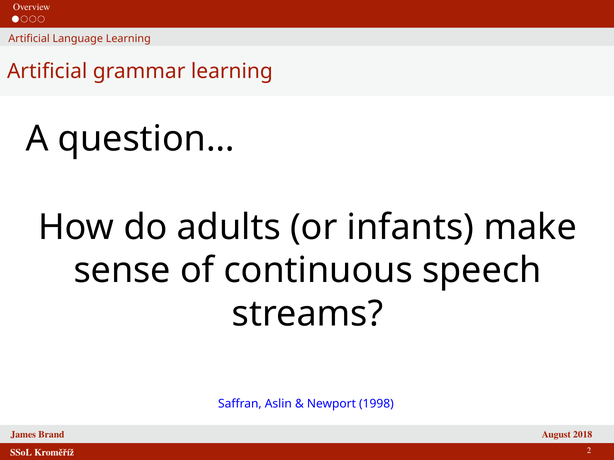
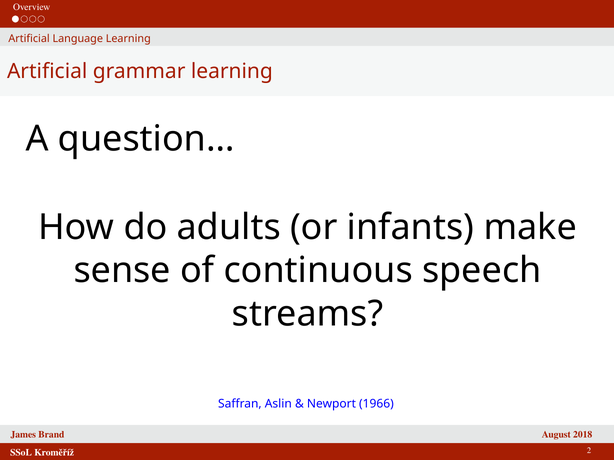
1998: 1998 -> 1966 (376, 404)
